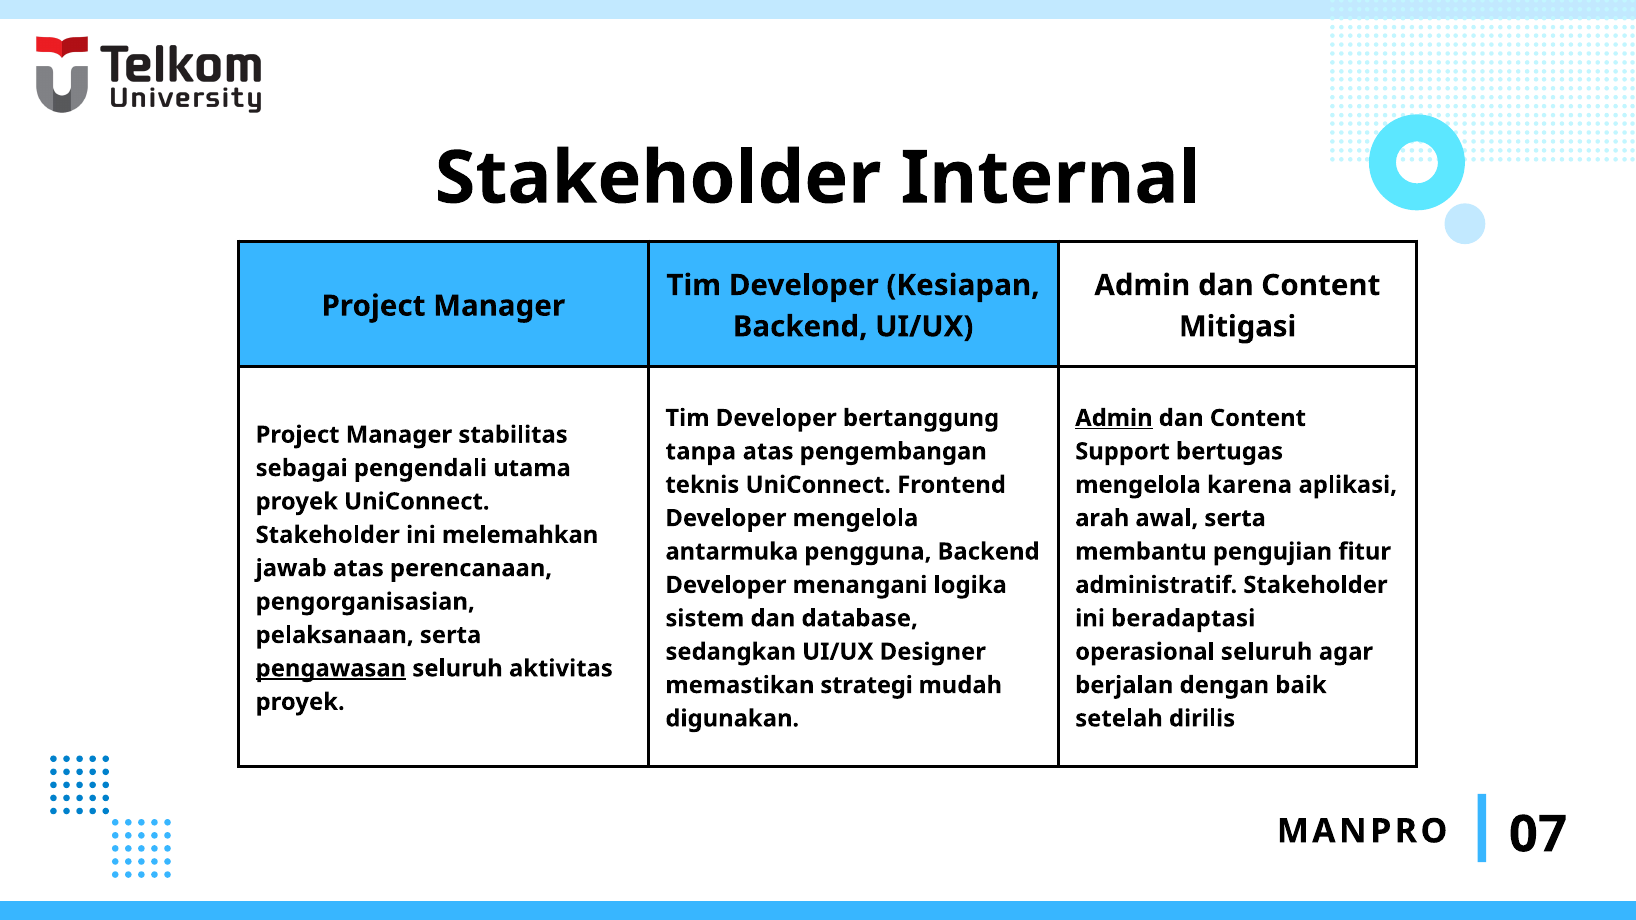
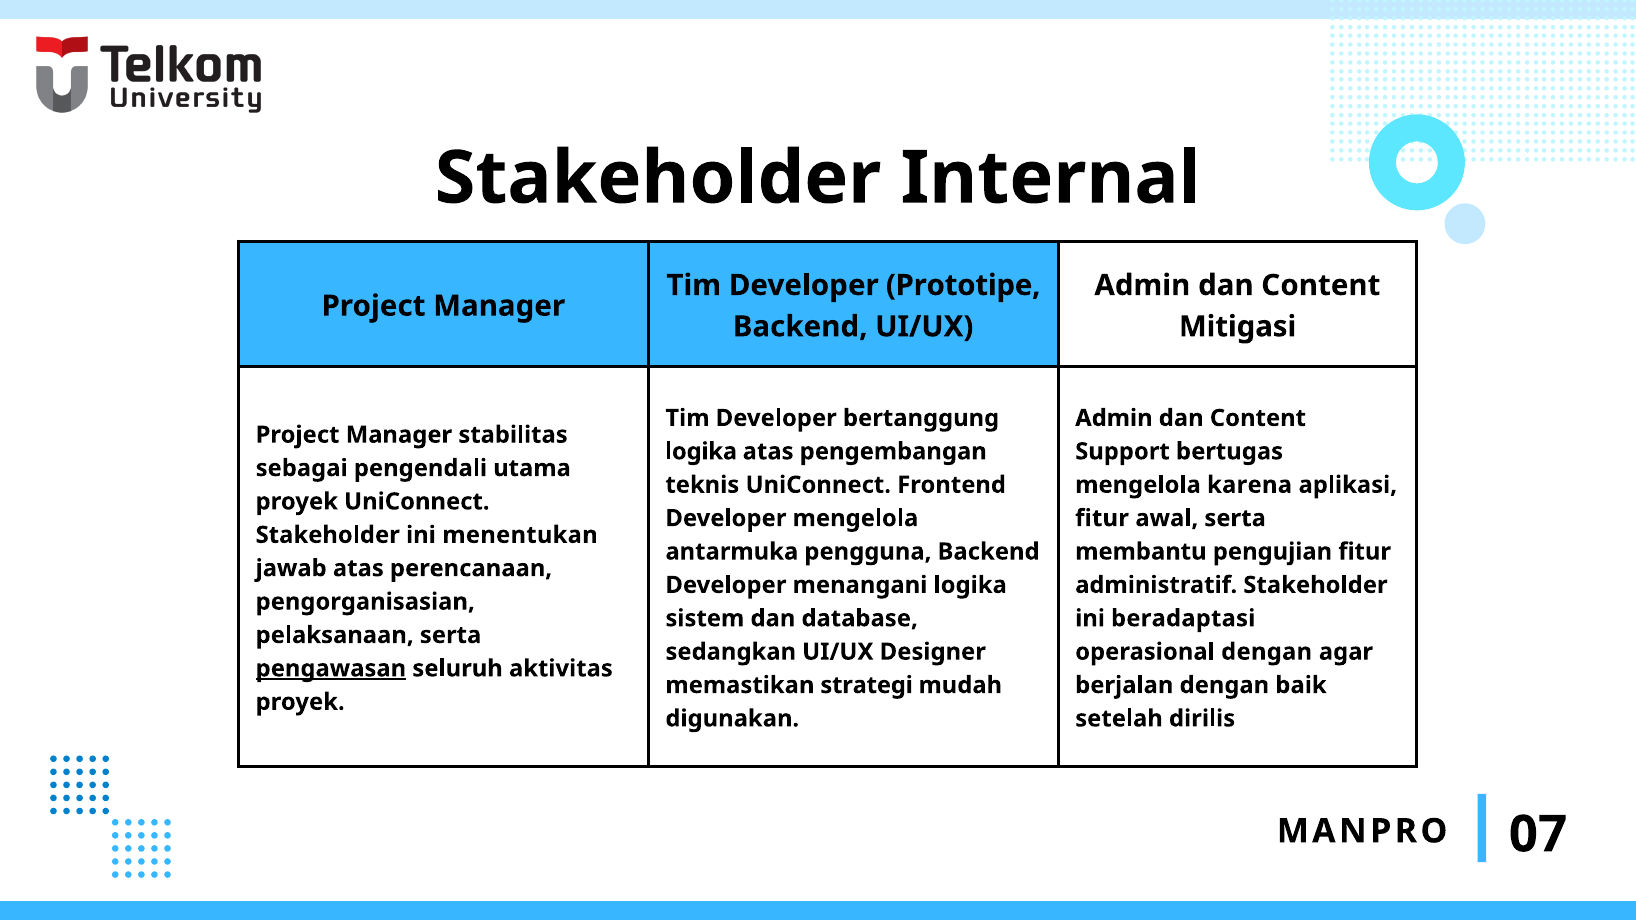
Kesiapan: Kesiapan -> Prototipe (963, 285)
Admin underline: present -> none (1114, 418)
tanpa: tanpa -> logika (701, 452)
arah: arah -> fitur (1102, 518)
melemahkan: melemahkan -> menentukan (520, 535)
operasional seluruh: seluruh -> dengan (1267, 652)
